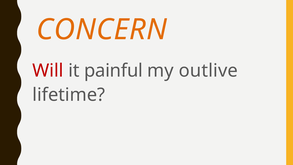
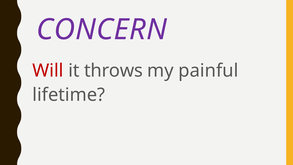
CONCERN colour: orange -> purple (102, 30)
painful: painful -> throws (113, 71)
outlive: outlive -> painful (208, 71)
